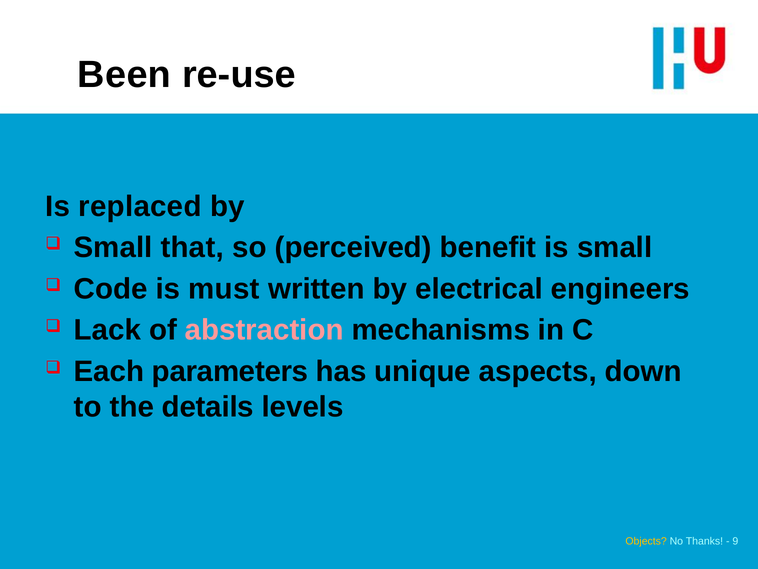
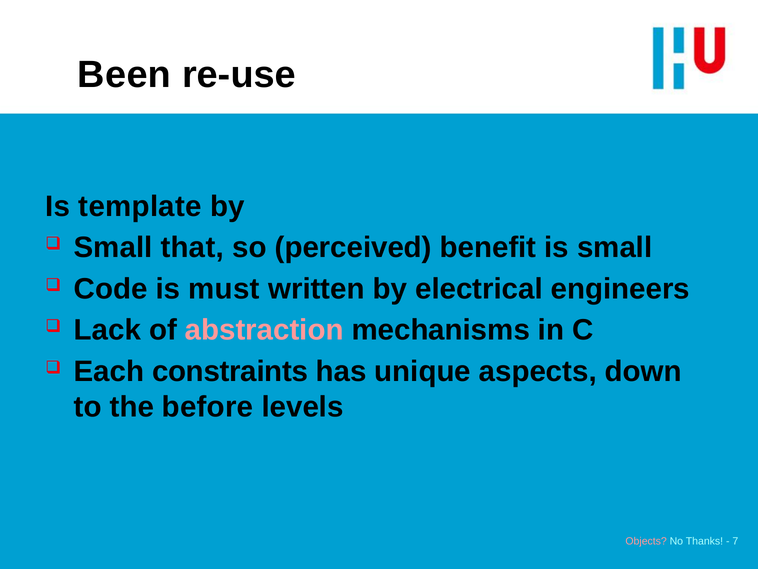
replaced: replaced -> template (140, 206)
parameters: parameters -> constraints (230, 371)
details: details -> before (208, 406)
Objects colour: yellow -> pink (646, 541)
9: 9 -> 7 (735, 541)
